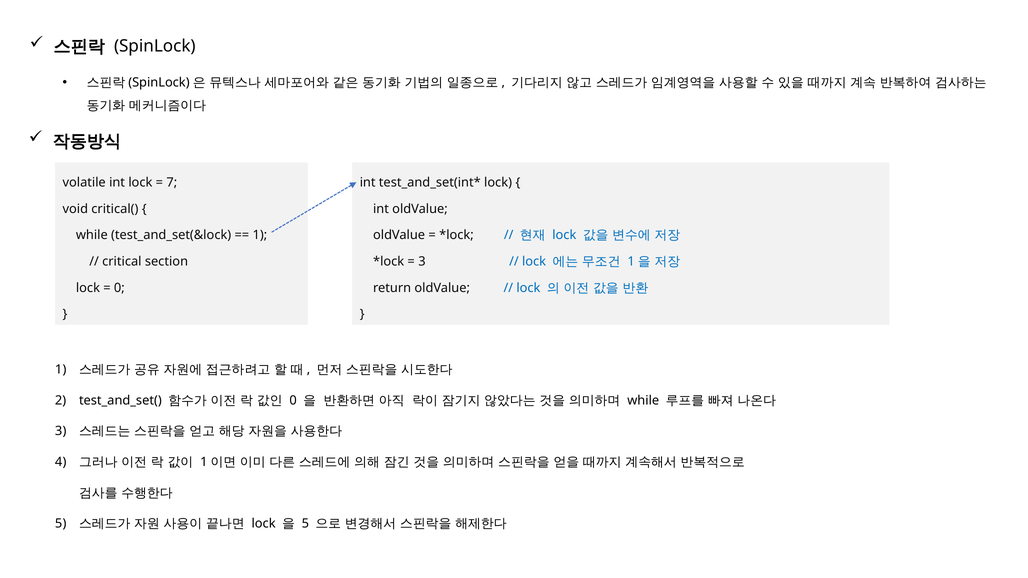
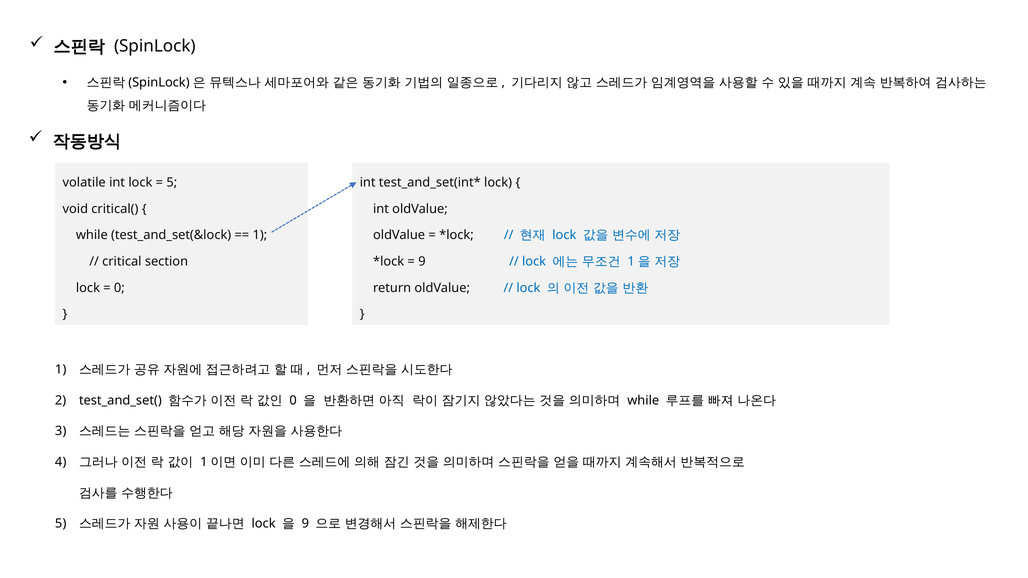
7: 7 -> 5 (172, 183)
3: 3 -> 9 (422, 262)
5: 5 -> 9 (305, 524)
